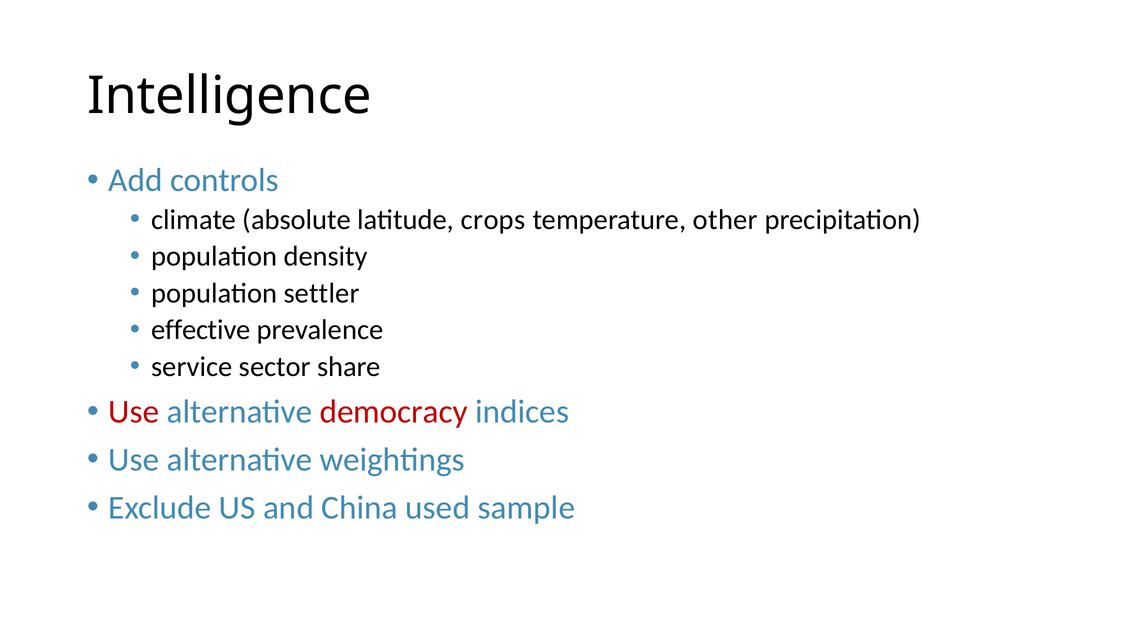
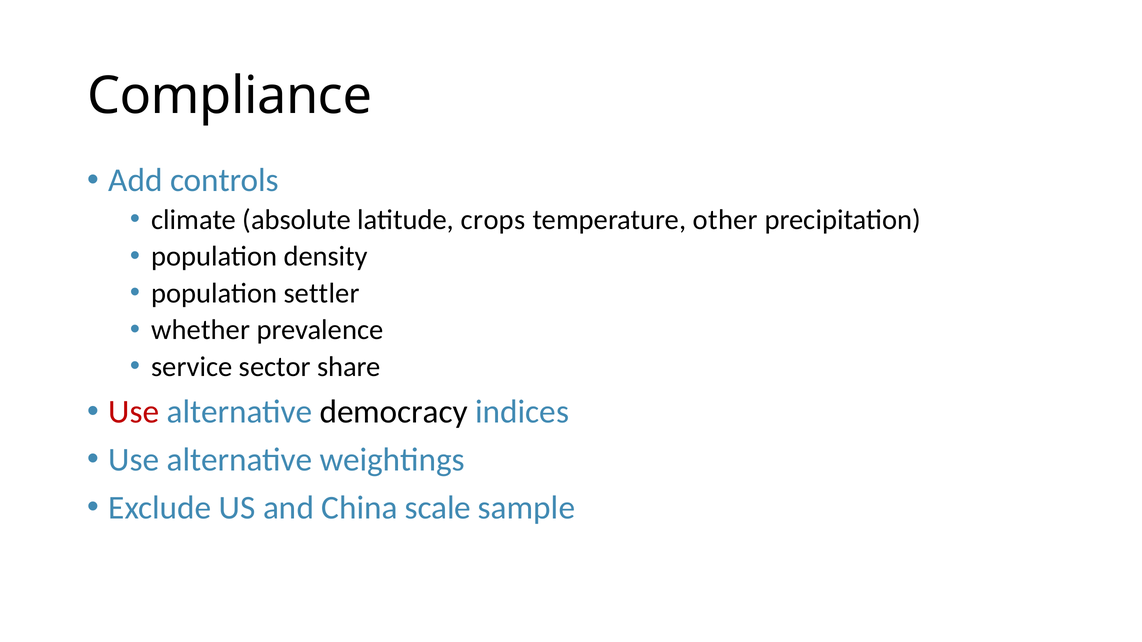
Intelligence: Intelligence -> Compliance (230, 96)
effective: effective -> whether (201, 330)
democracy colour: red -> black (394, 412)
used: used -> scale (438, 508)
